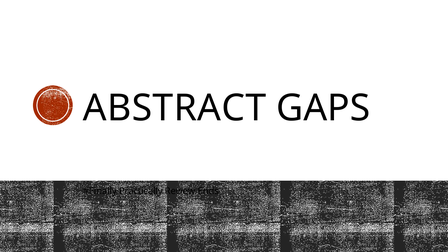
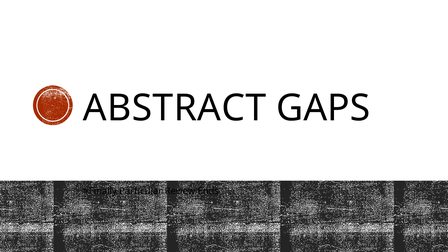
Practically: Practically -> Particular (141, 191)
